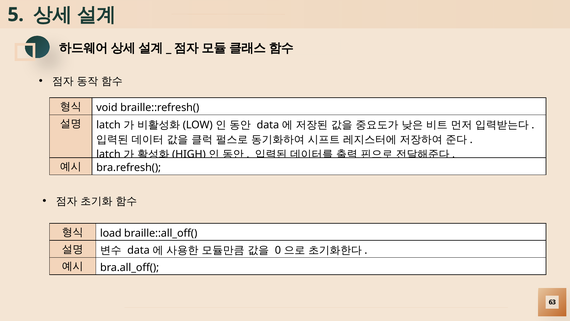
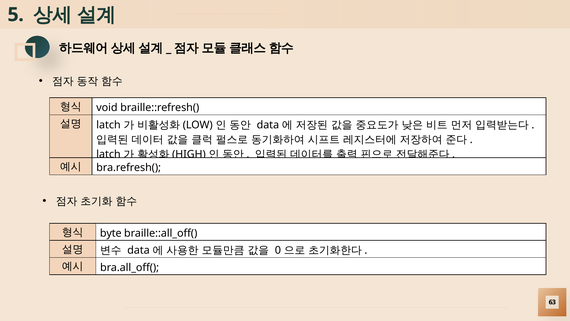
load: load -> byte (111, 233)
